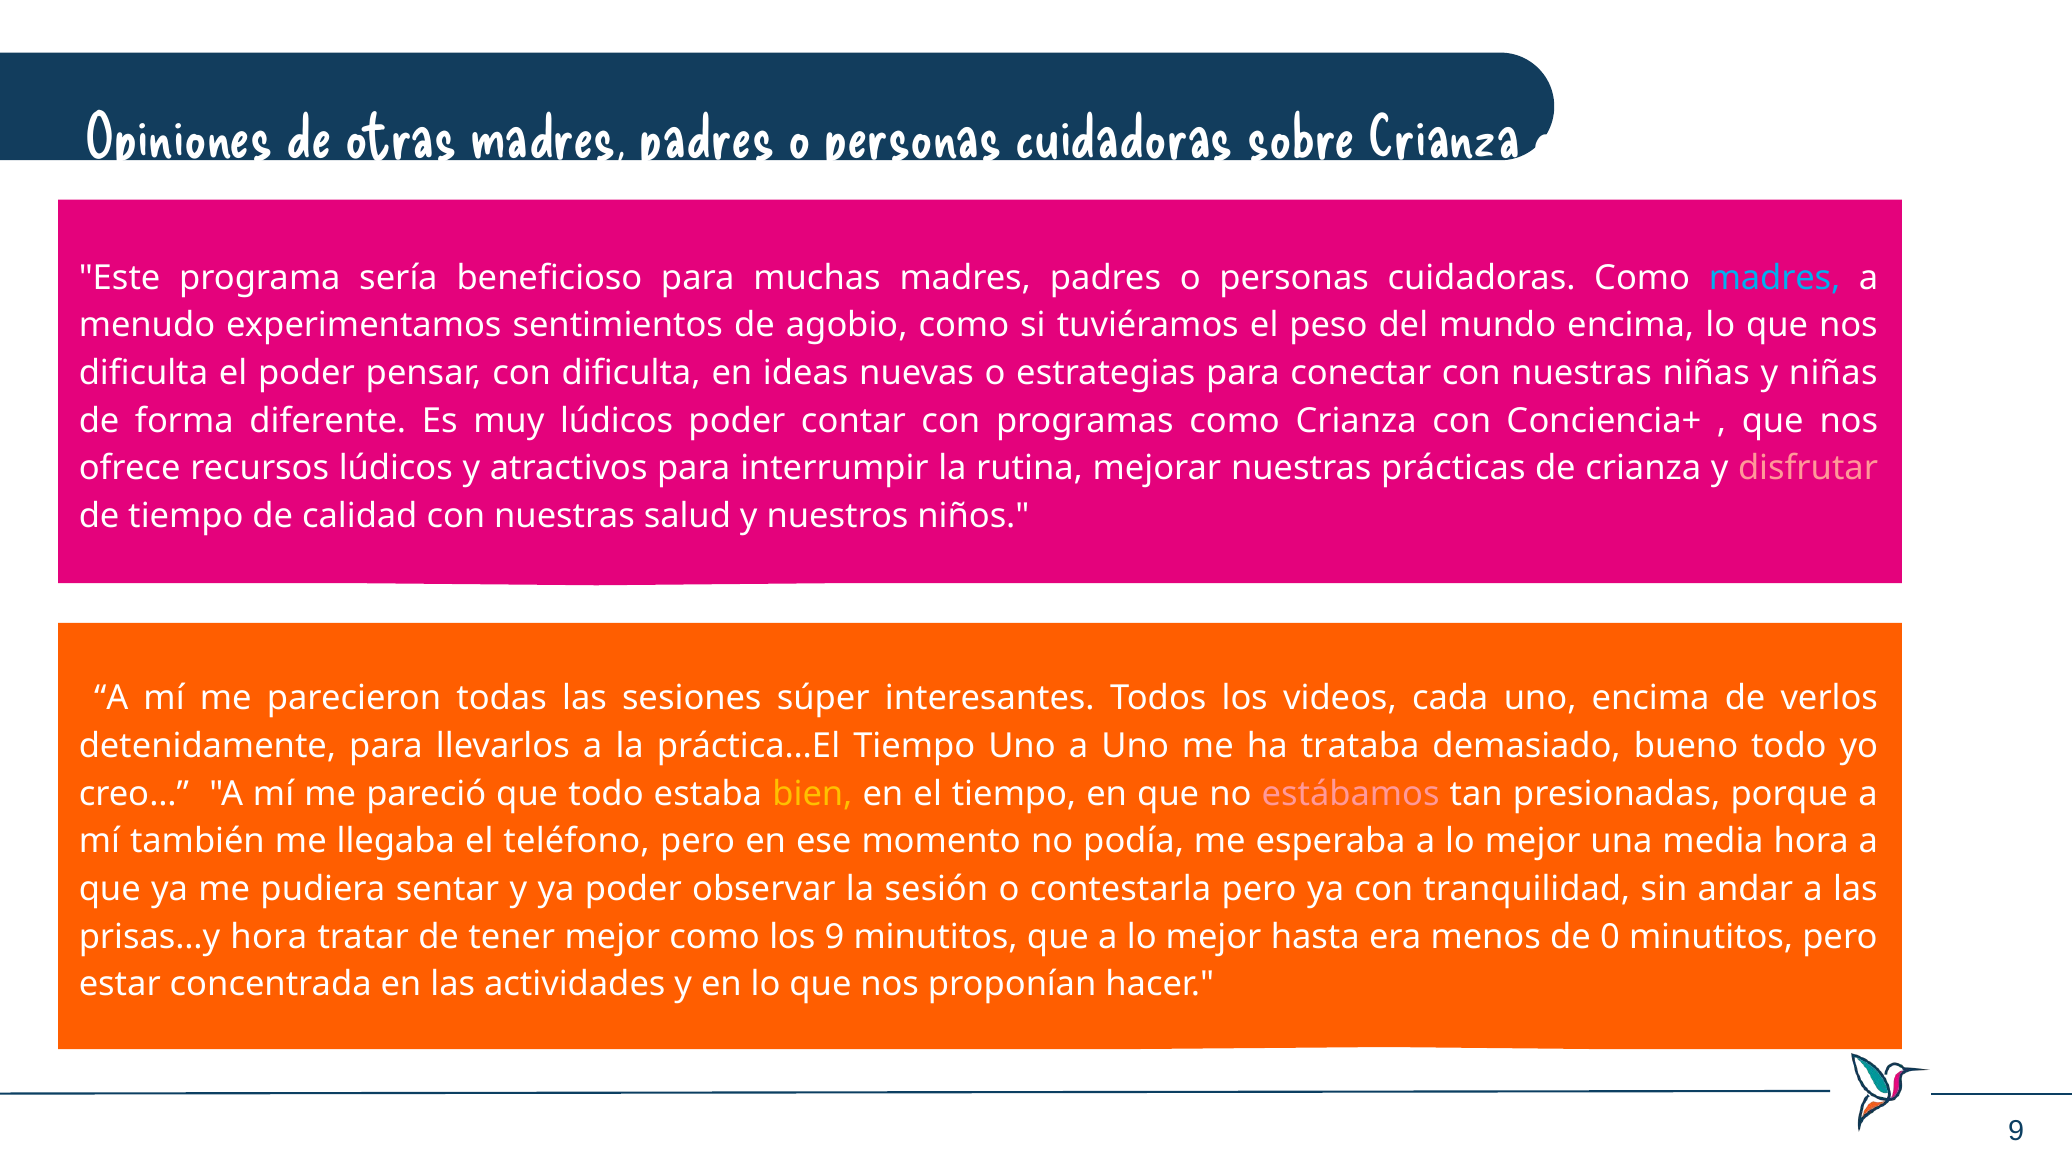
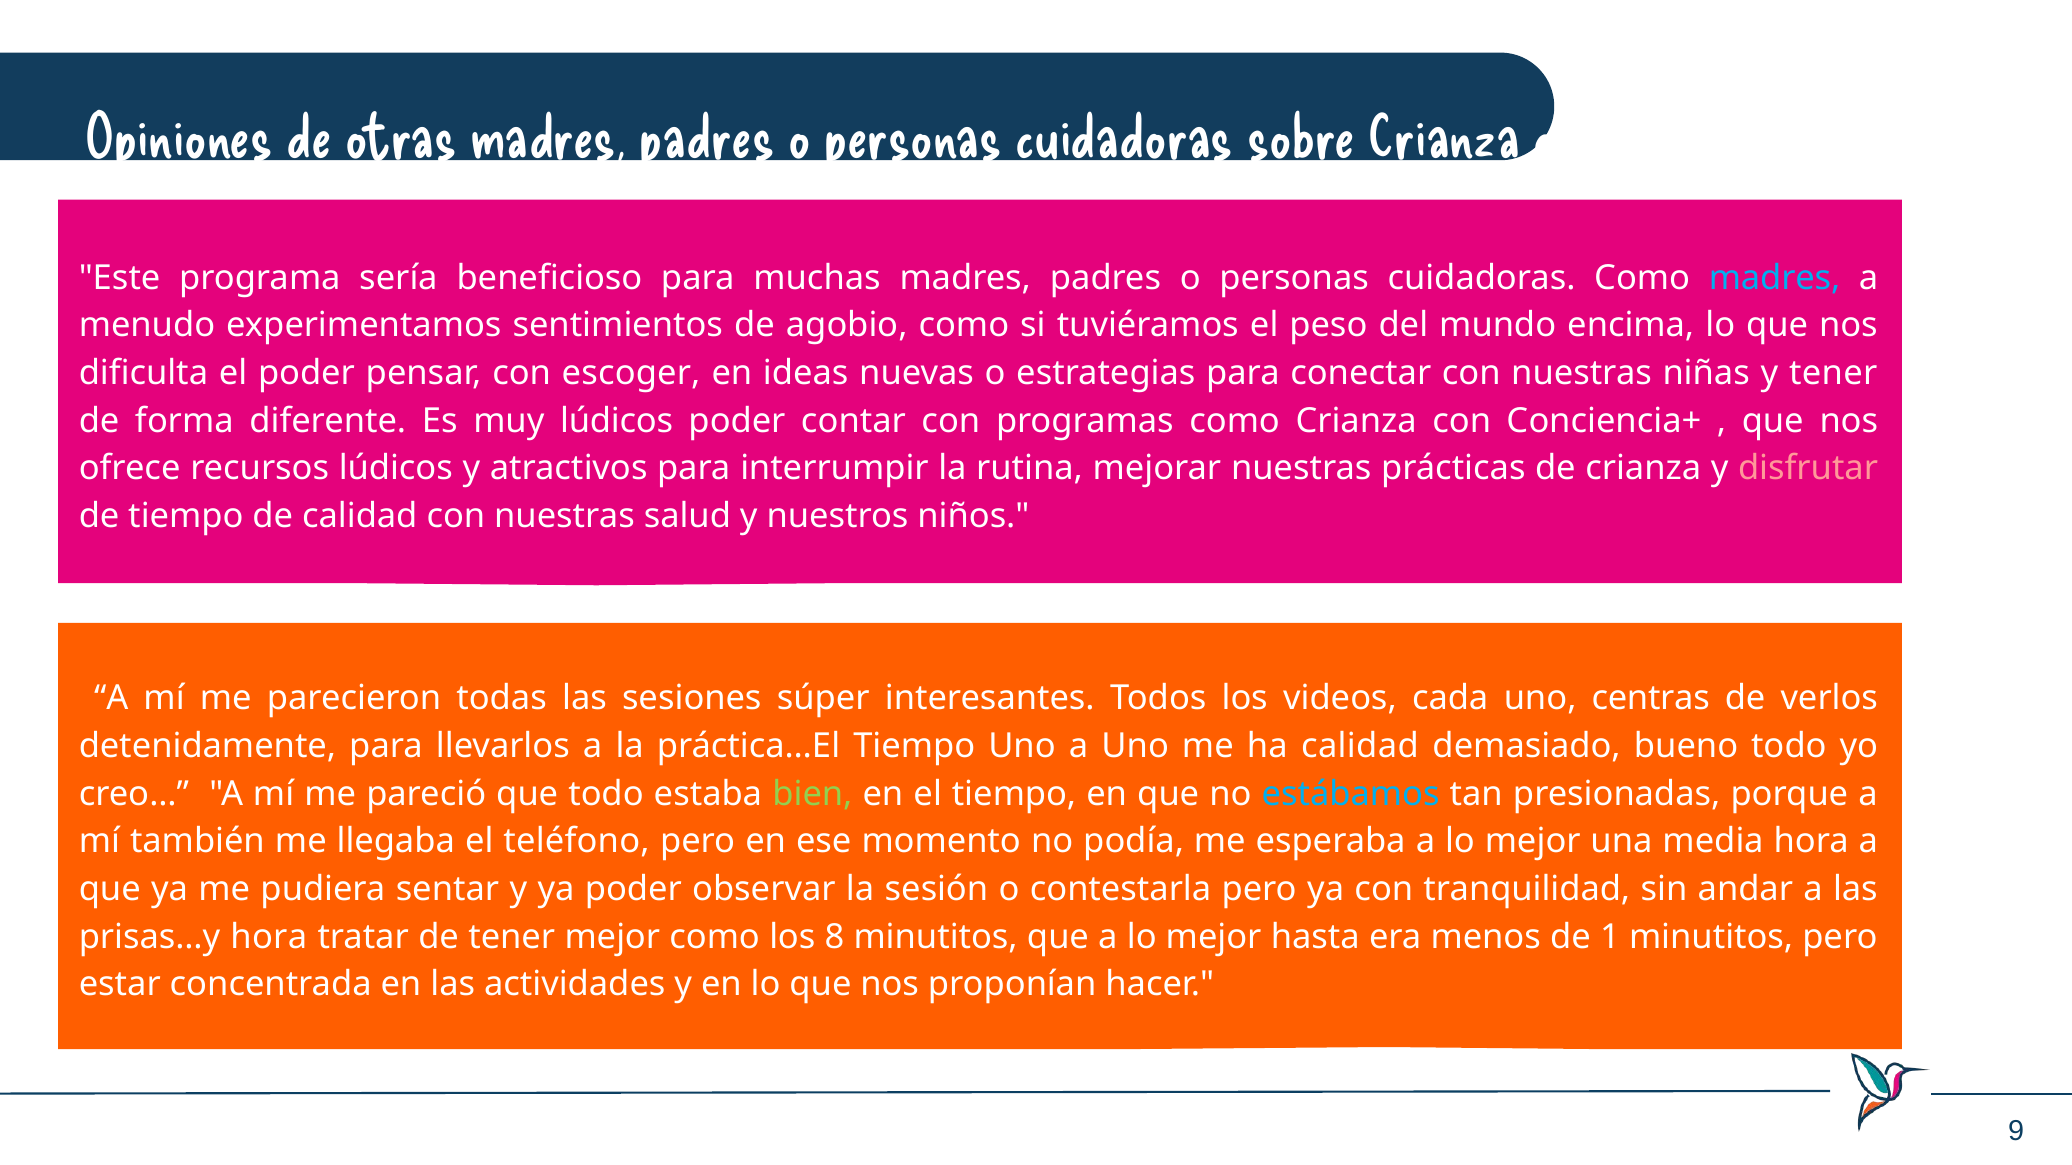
con dificulta: dificulta -> escoger (631, 373)
y niñas: niñas -> tener (1833, 373)
uno encima: encima -> centras (1651, 699)
ha trataba: trataba -> calidad (1360, 747)
bien colour: yellow -> light green (812, 794)
estábamos colour: pink -> light blue (1351, 794)
los 9: 9 -> 8 (835, 937)
0: 0 -> 1 (1610, 937)
